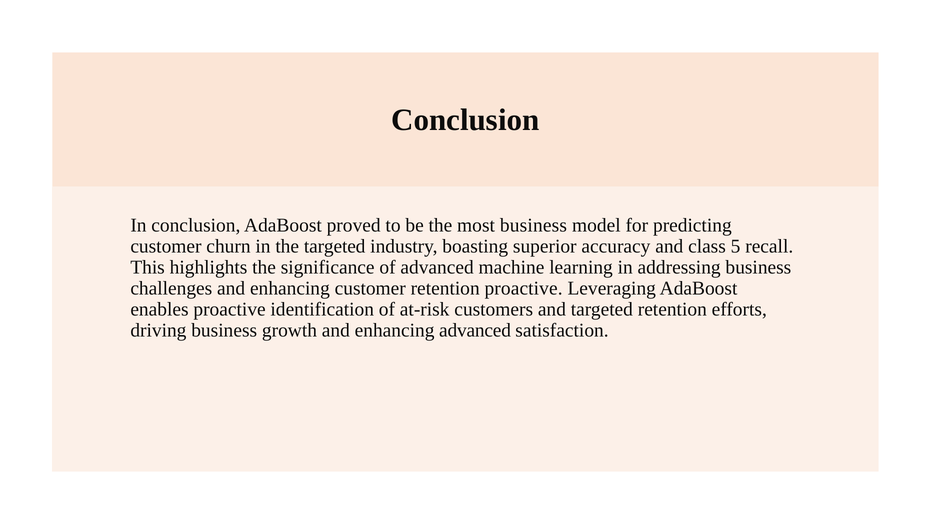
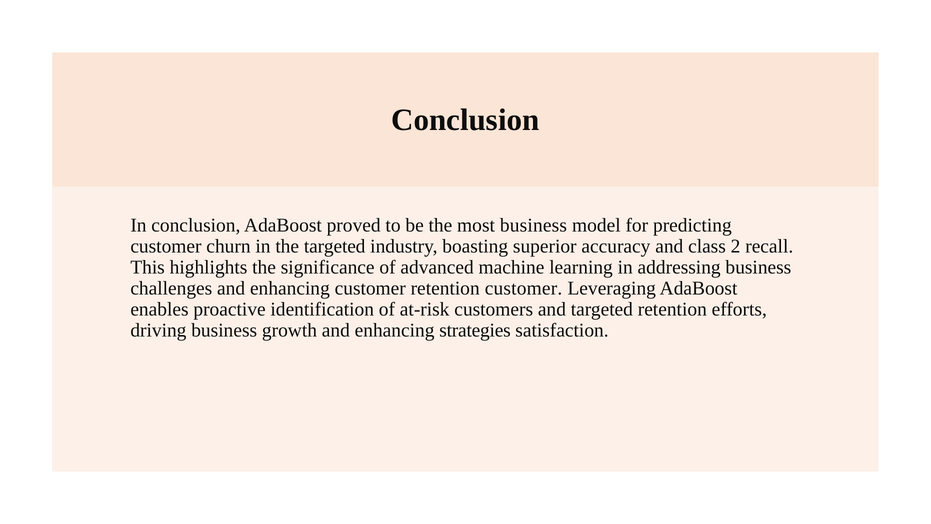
5: 5 -> 2 (736, 246)
retention proactive: proactive -> customer (524, 288)
enhancing advanced: advanced -> strategies (475, 330)
